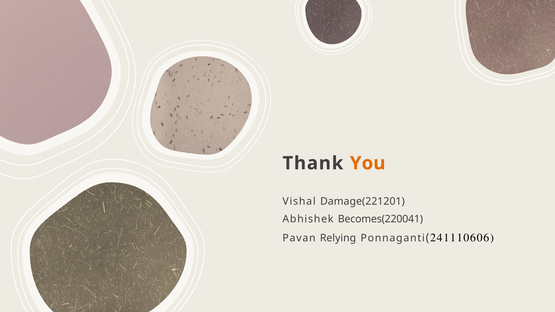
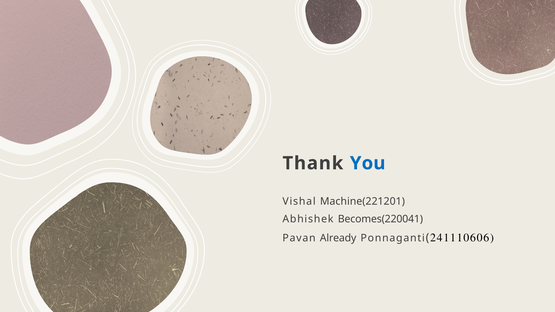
You colour: orange -> blue (368, 163)
Damage(221201: Damage(221201 -> Machine(221201 (362, 202)
Relying: Relying -> Already (338, 238)
